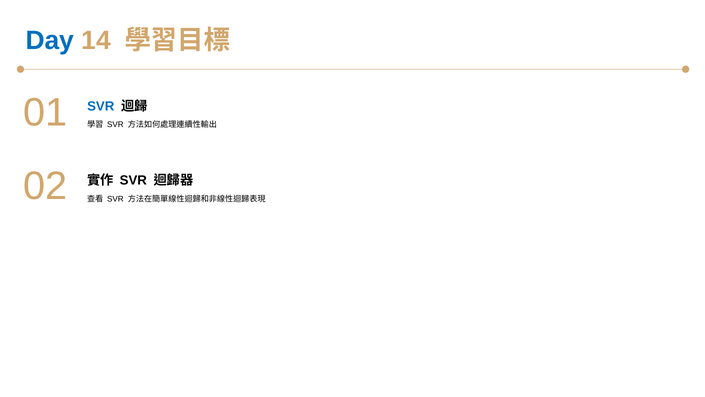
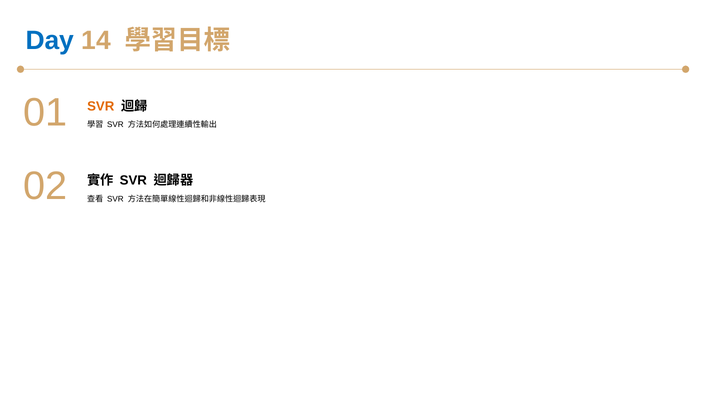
SVR colour: blue -> orange (101, 106)
